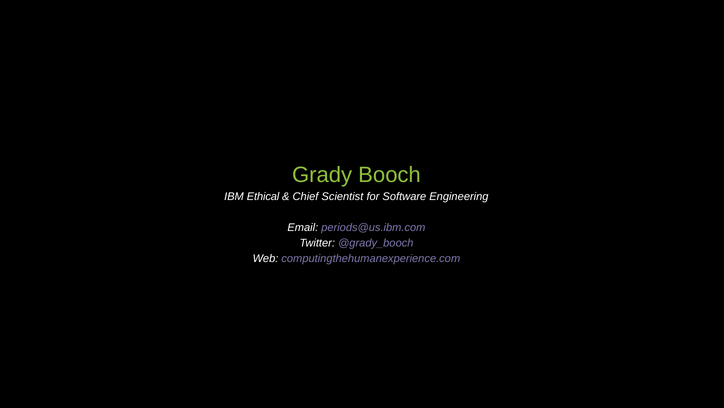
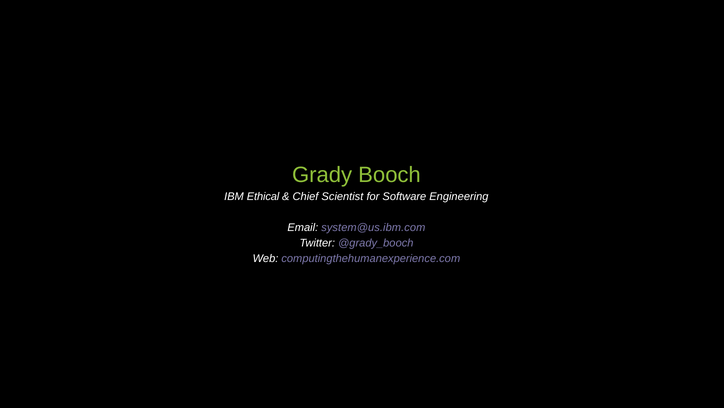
periods@us.ibm.com: periods@us.ibm.com -> system@us.ibm.com (373, 227)
